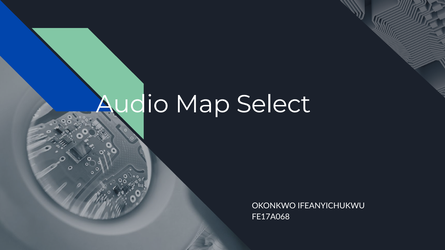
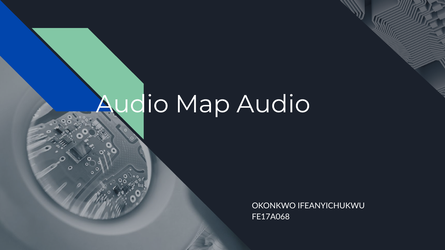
Map Select: Select -> Audio (273, 104)
